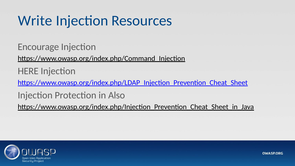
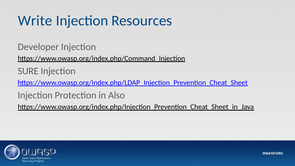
Encourage: Encourage -> Developer (38, 47)
HERE: HERE -> SURE (28, 71)
